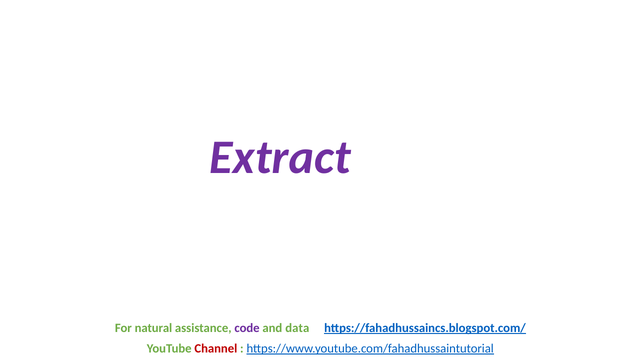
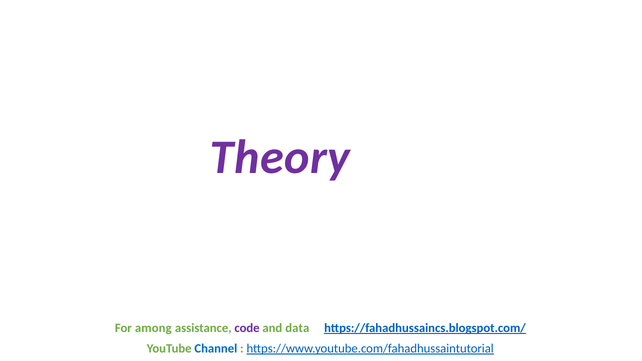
Extract: Extract -> Theory (280, 157)
natural: natural -> among (153, 328)
Channel colour: red -> blue (216, 349)
